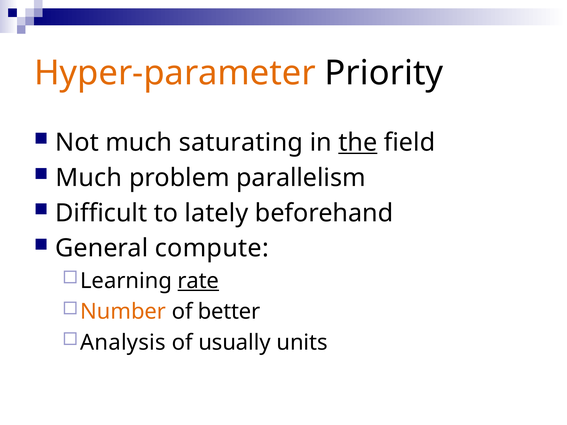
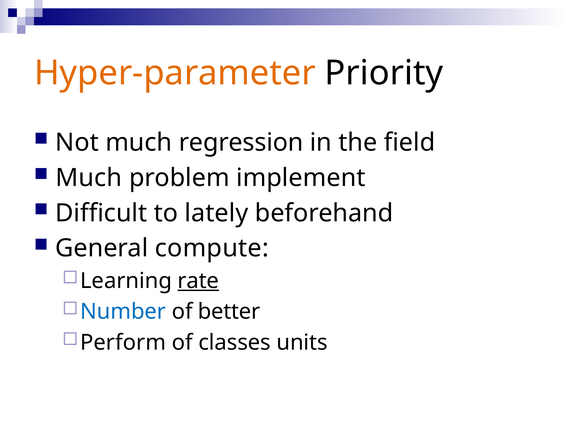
saturating: saturating -> regression (241, 143)
the underline: present -> none (358, 143)
parallelism: parallelism -> implement (301, 178)
Number colour: orange -> blue (123, 312)
Analysis: Analysis -> Perform (123, 343)
usually: usually -> classes (235, 343)
